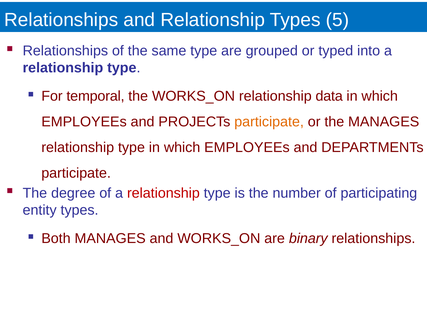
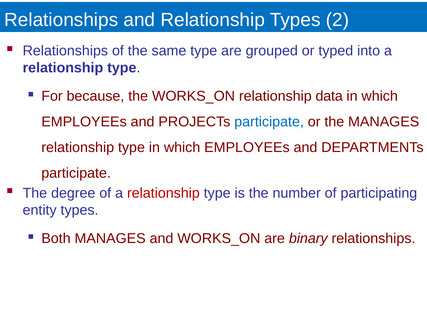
5: 5 -> 2 (337, 20)
temporal: temporal -> because (95, 96)
participate colour: orange -> blue (269, 122)
